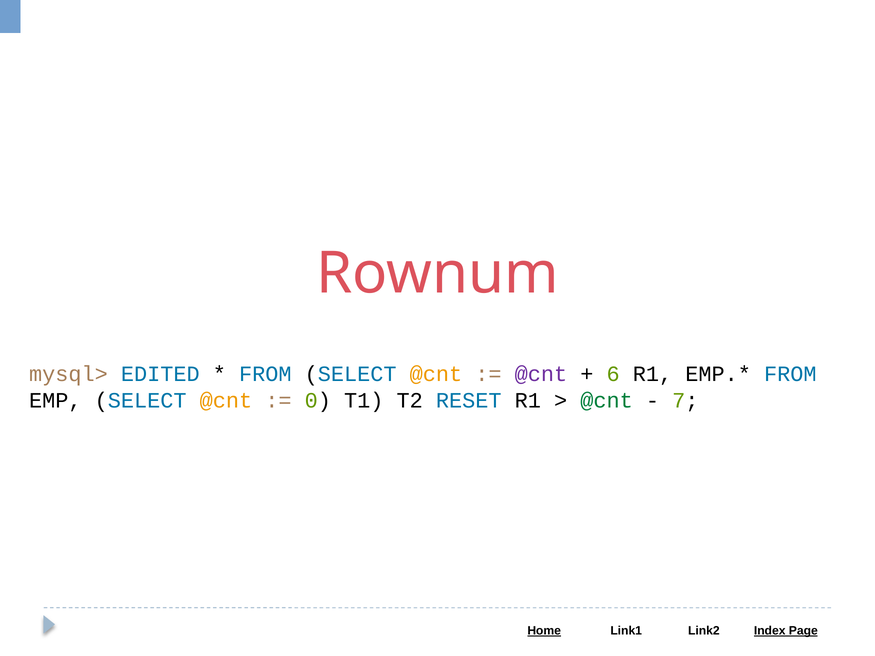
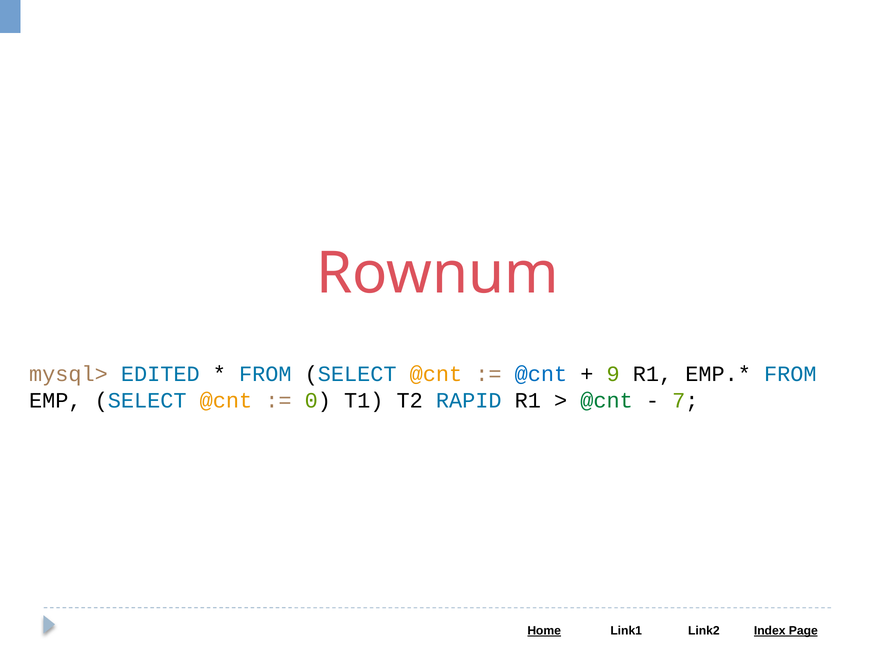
@cnt colour: purple -> blue (541, 374)
6: 6 -> 9 (613, 374)
RESET: RESET -> RAPID (469, 401)
